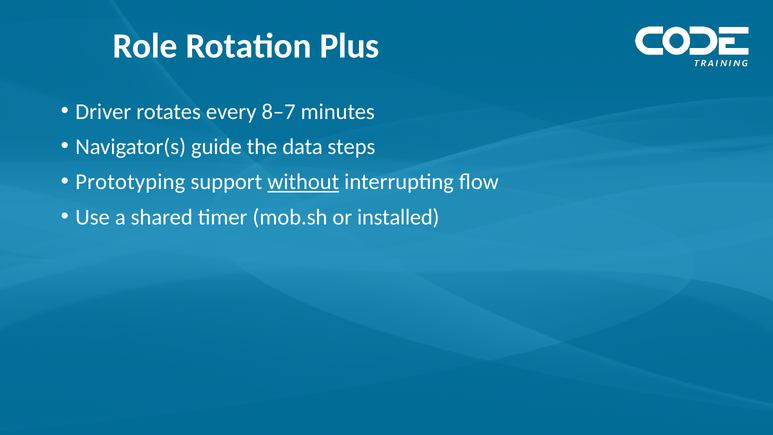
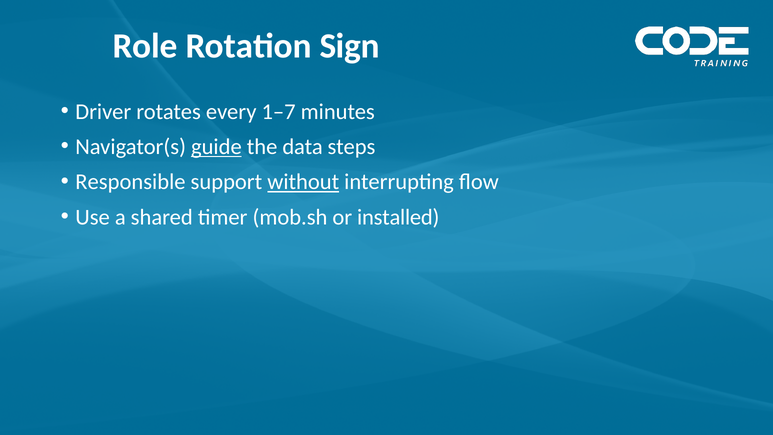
Plus: Plus -> Sign (350, 46)
8–7: 8–7 -> 1–7 (279, 112)
guide underline: none -> present (216, 147)
Prototyping: Prototyping -> Responsible (130, 182)
